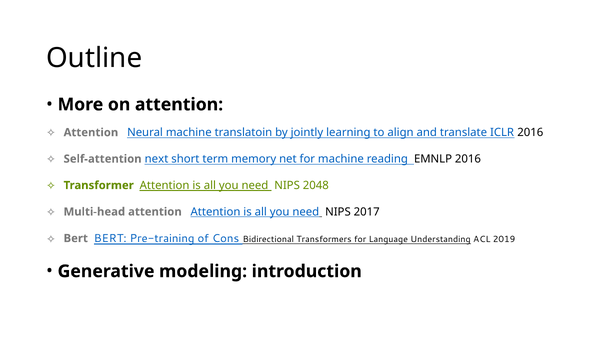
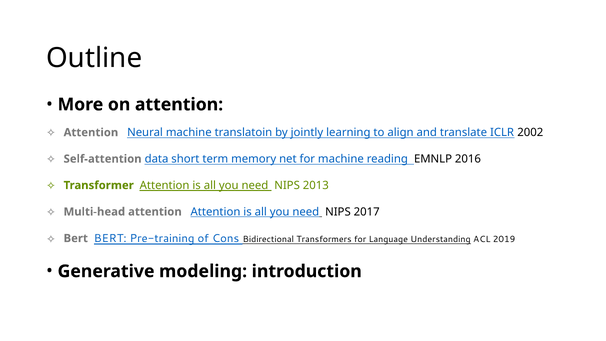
ICLR 2016: 2016 -> 2002 (530, 132)
next: next -> data (157, 159)
2048: 2048 -> 2013 (316, 185)
